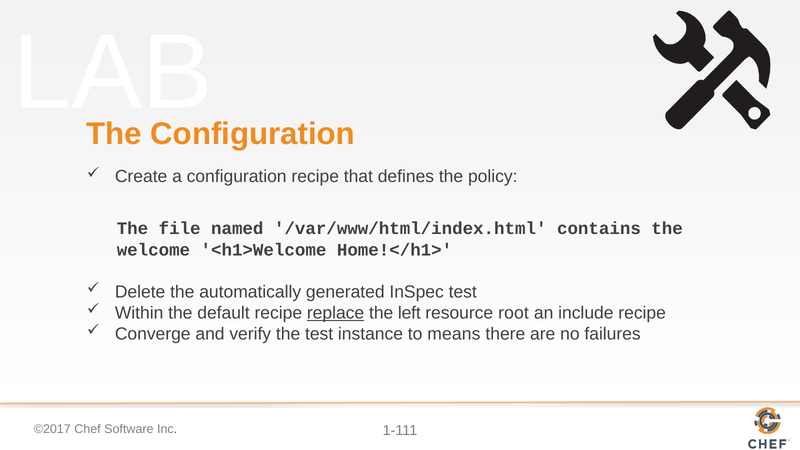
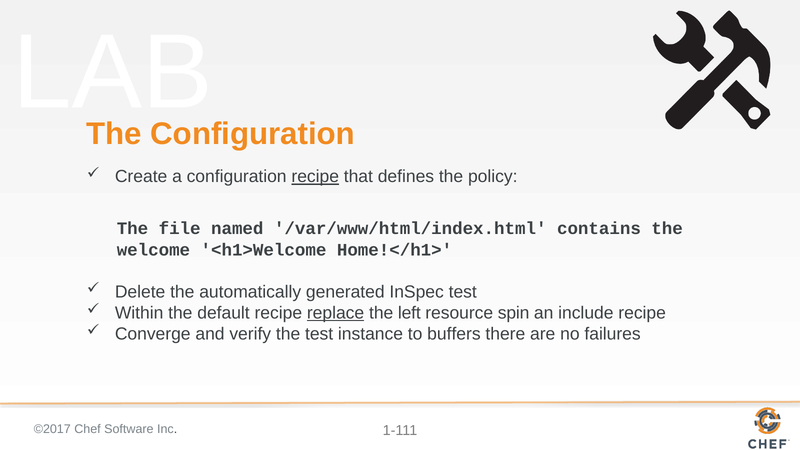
recipe underline: none -> present (315, 177)
root: root -> spin (514, 313)
means: means -> buffers (454, 334)
